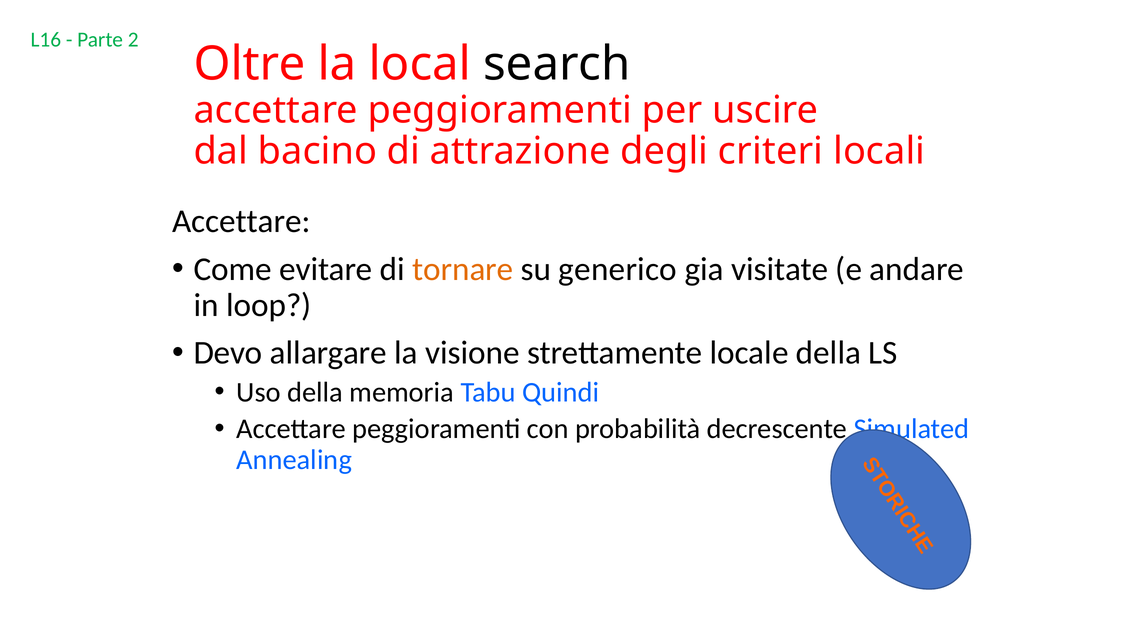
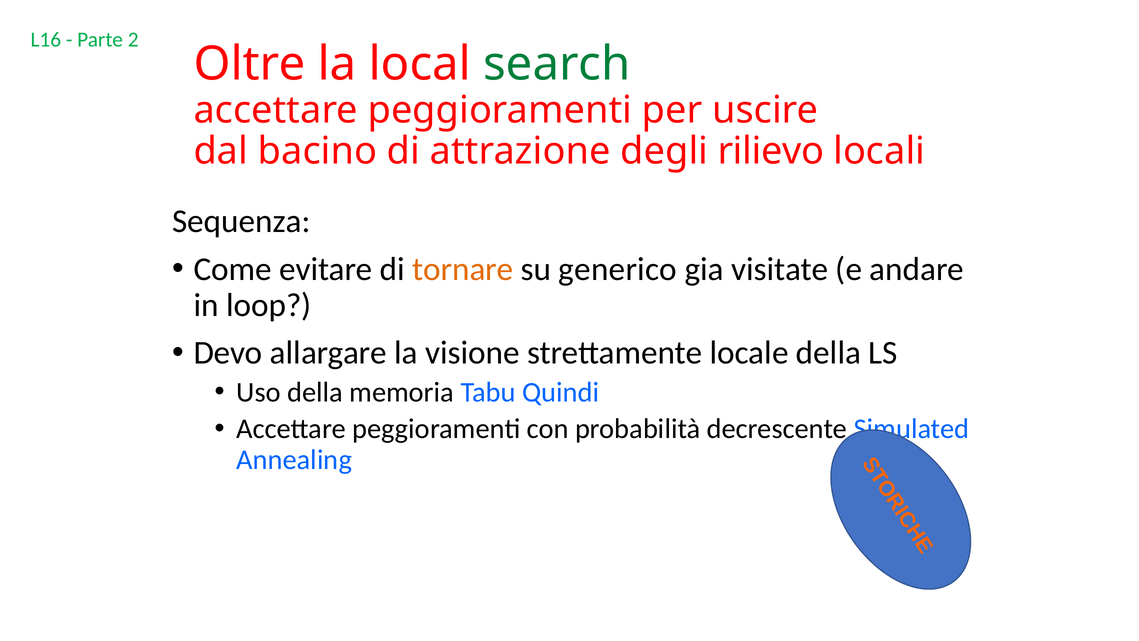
search colour: black -> green (557, 64)
criteri: criteri -> rilievo (771, 151)
Accettare: Accettare -> Sequenza (241, 221)
